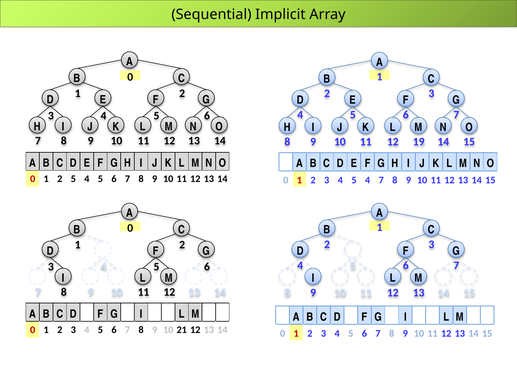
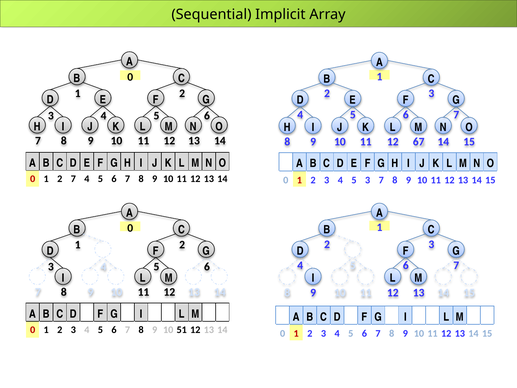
19: 19 -> 67 (419, 142)
2 5: 5 -> 7 (73, 179)
4 5 4: 4 -> 3 (368, 180)
21: 21 -> 51 (182, 330)
